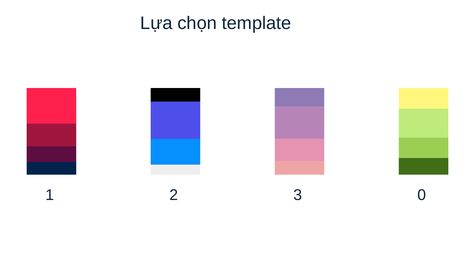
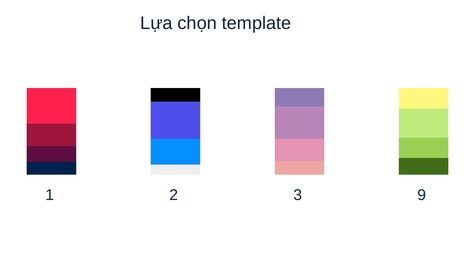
0: 0 -> 9 (422, 195)
